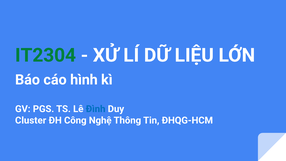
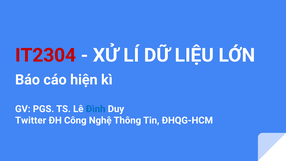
IT2304 colour: green -> red (46, 55)
hình: hình -> hiện (84, 80)
Cluster: Cluster -> Twitter (31, 120)
